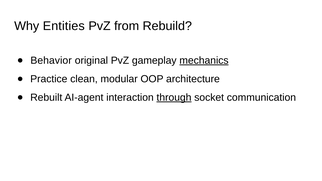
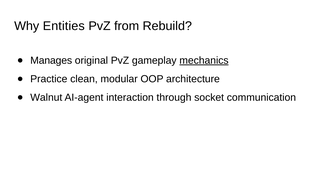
Behavior: Behavior -> Manages (51, 61)
Rebuilt: Rebuilt -> Walnut (46, 98)
through underline: present -> none (174, 98)
